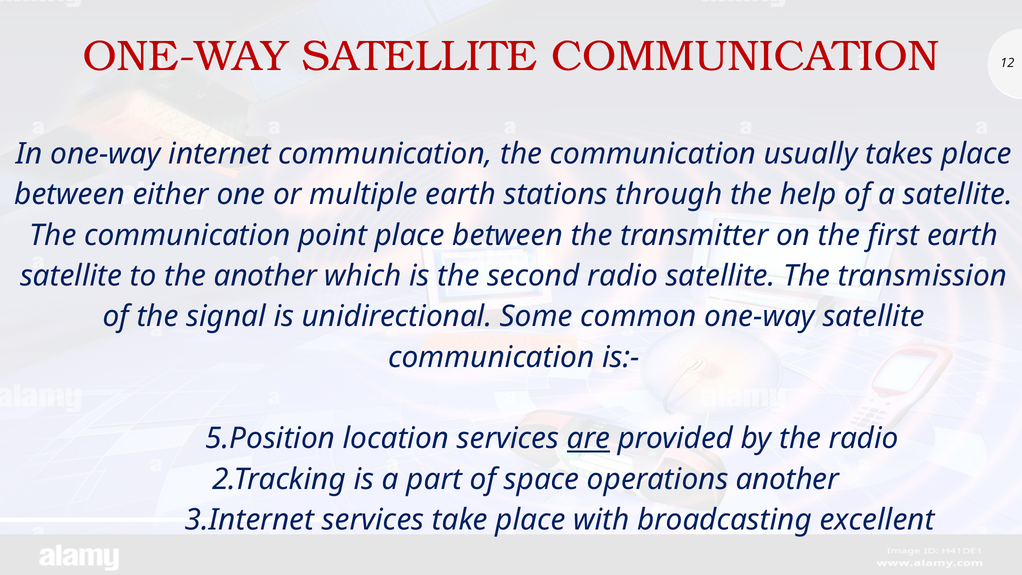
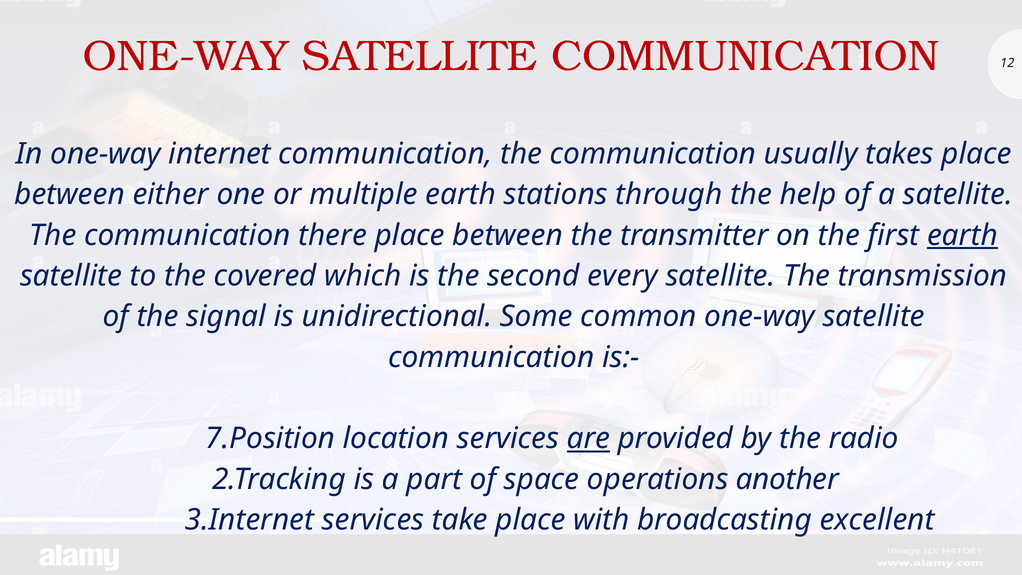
point: point -> there (333, 235)
earth underline: none -> present (962, 235)
the another: another -> covered (265, 276)
second radio: radio -> every (622, 276)
5.Position: 5.Position -> 7.Position (270, 438)
